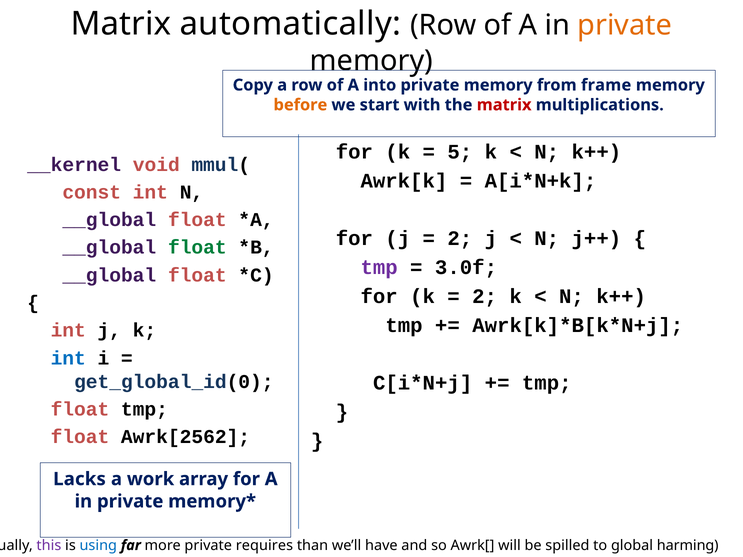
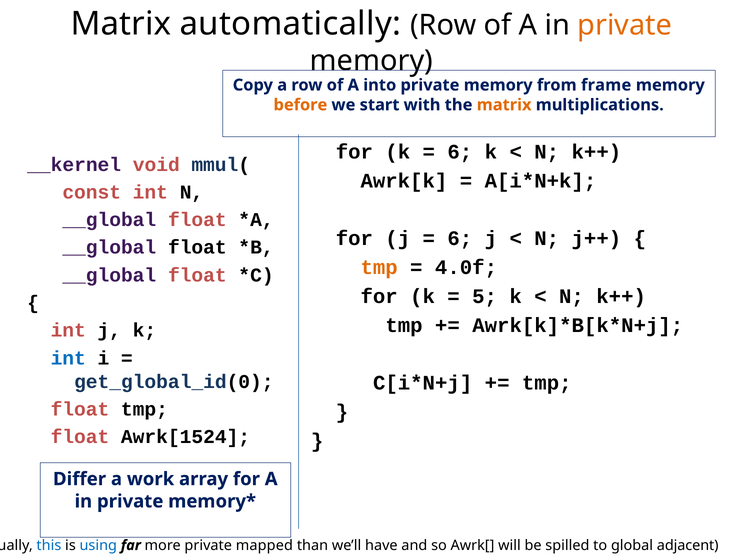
matrix colour: red -> orange (504, 105)
5: 5 -> 6 (460, 152)
2: 2 -> 6 (460, 239)
float colour: green -> black (197, 248)
tmp colour: purple -> orange (379, 268)
3.0f: 3.0f -> 4.0f (466, 268)
2: 2 -> 5 (485, 297)
Awrk[2562: Awrk[2562 -> Awrk[1524 (186, 437)
Lacks: Lacks -> Differ (80, 479)
this colour: purple -> blue (49, 546)
requires: requires -> mapped (264, 546)
harming: harming -> adjacent (688, 546)
